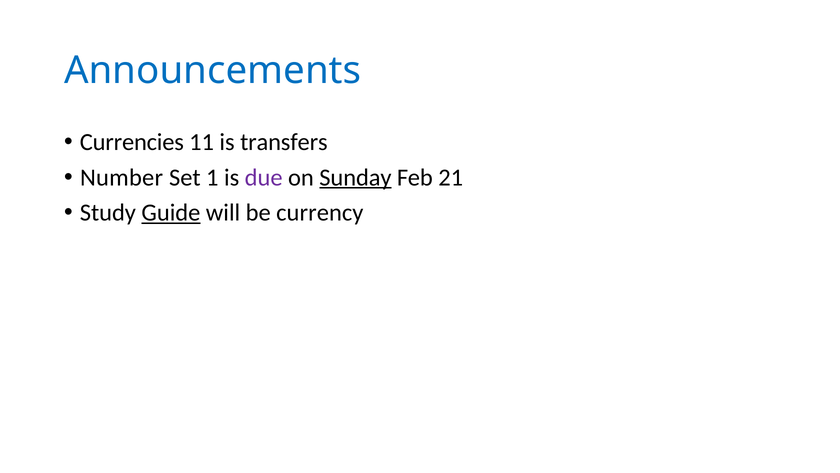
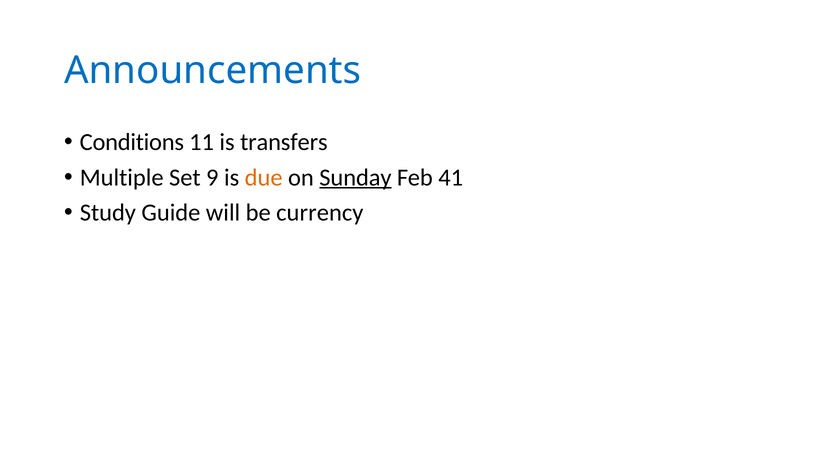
Currencies: Currencies -> Conditions (132, 142)
Number: Number -> Multiple (122, 177)
1: 1 -> 9 (212, 177)
due colour: purple -> orange (264, 177)
21: 21 -> 41 (451, 177)
Guide underline: present -> none (171, 212)
